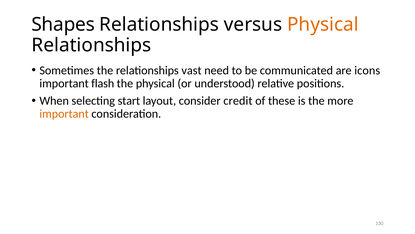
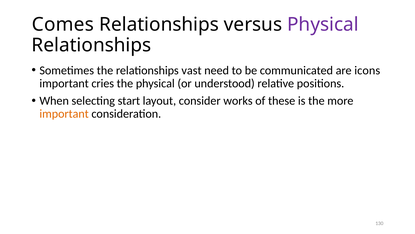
Shapes: Shapes -> Comes (63, 25)
Physical colour: orange -> purple (323, 25)
flash: flash -> cries (103, 83)
credit: credit -> works (238, 101)
